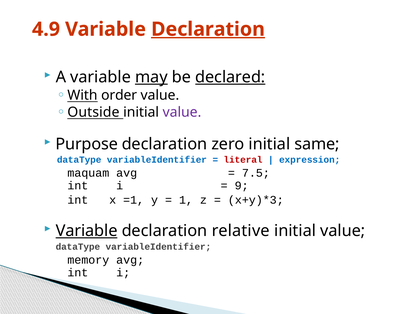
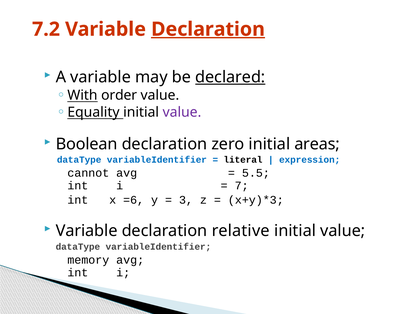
4.9: 4.9 -> 7.2 (46, 29)
may underline: present -> none (151, 77)
Outside: Outside -> Equality (93, 112)
Purpose: Purpose -> Boolean (87, 144)
same: same -> areas (317, 144)
literal colour: red -> black (243, 160)
maquam: maquam -> cannot (88, 173)
7.5: 7.5 -> 5.5 (256, 173)
9: 9 -> 7 (242, 185)
=1: =1 -> =6 (134, 200)
1: 1 -> 3 (186, 200)
Variable underline: present -> none (87, 230)
